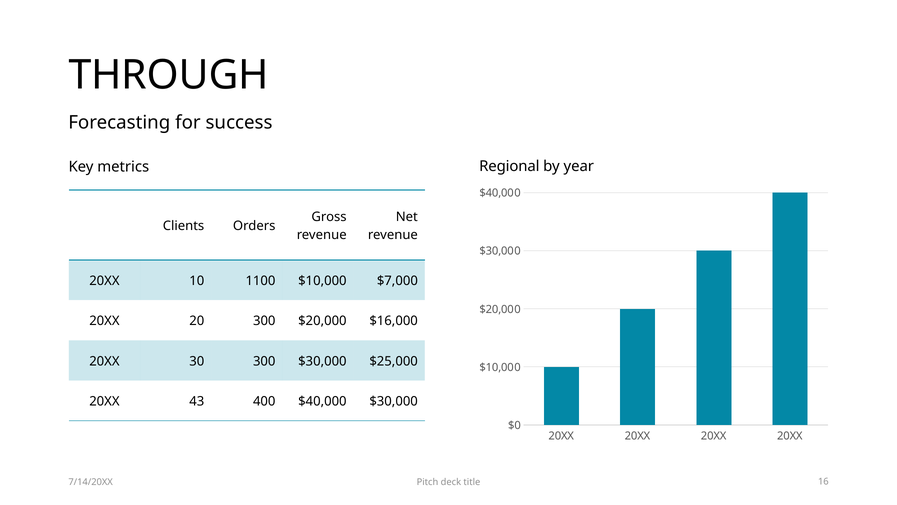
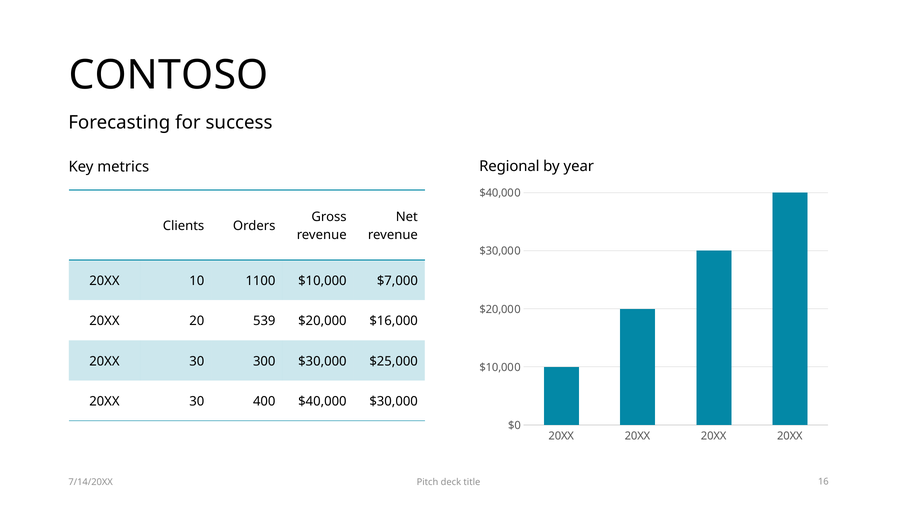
THROUGH: THROUGH -> CONTOSO (168, 75)
20 300: 300 -> 539 (264, 321)
43: 43 -> 30 (197, 401)
